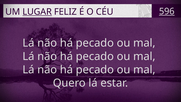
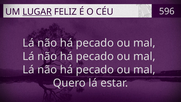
596 underline: present -> none (167, 11)
